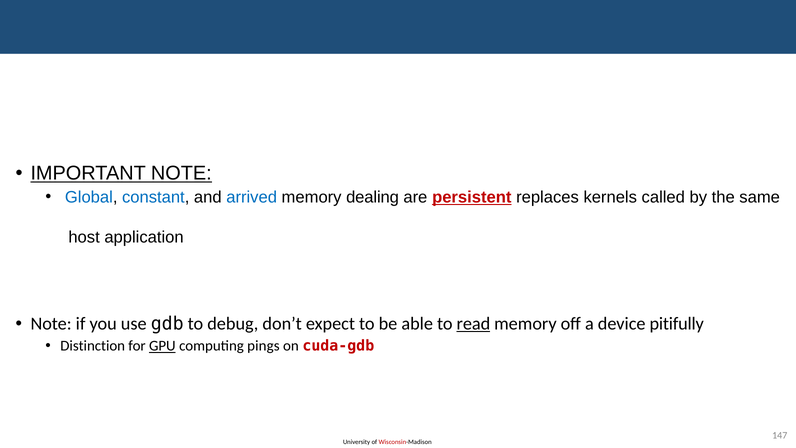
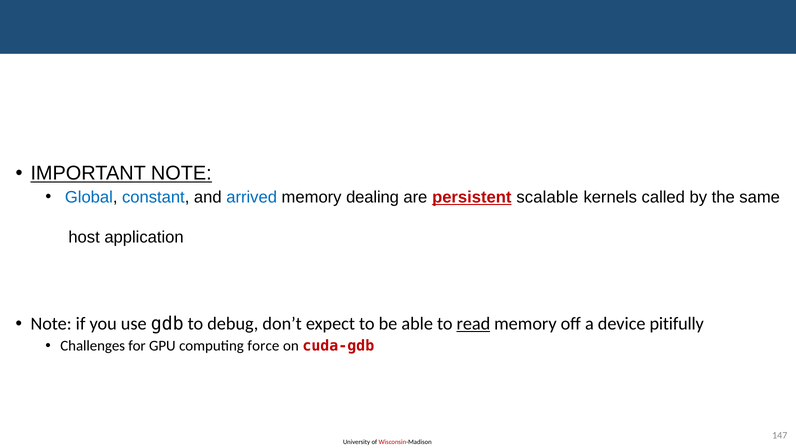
replaces: replaces -> scalable (547, 197)
Distinction: Distinction -> Challenges (93, 346)
GPU underline: present -> none (162, 346)
pings: pings -> force (263, 346)
